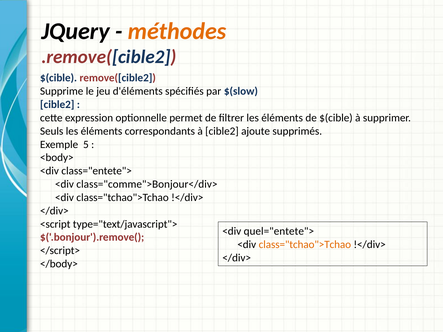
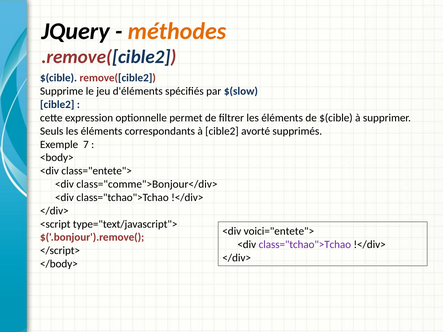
ajoute: ajoute -> avorté (256, 131)
5: 5 -> 7 (86, 144)
quel="entete">: quel="entete"> -> voici="entete"> (279, 232)
class="tchao">Tchao colour: orange -> purple (305, 245)
